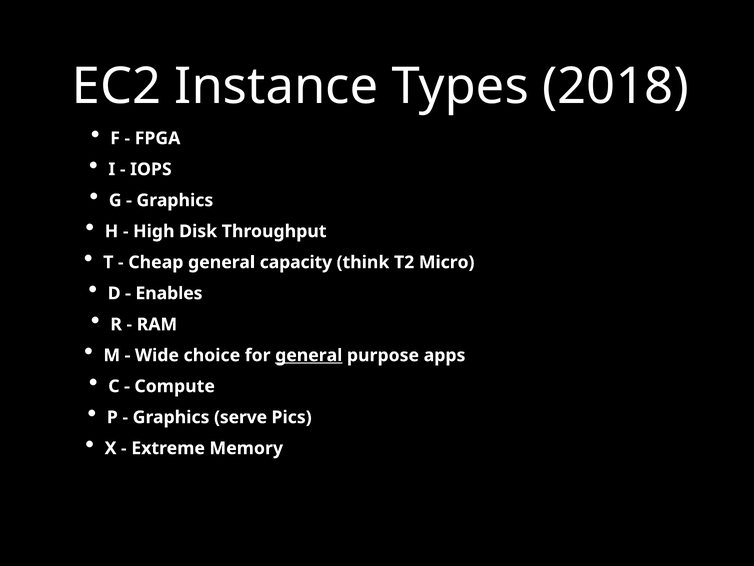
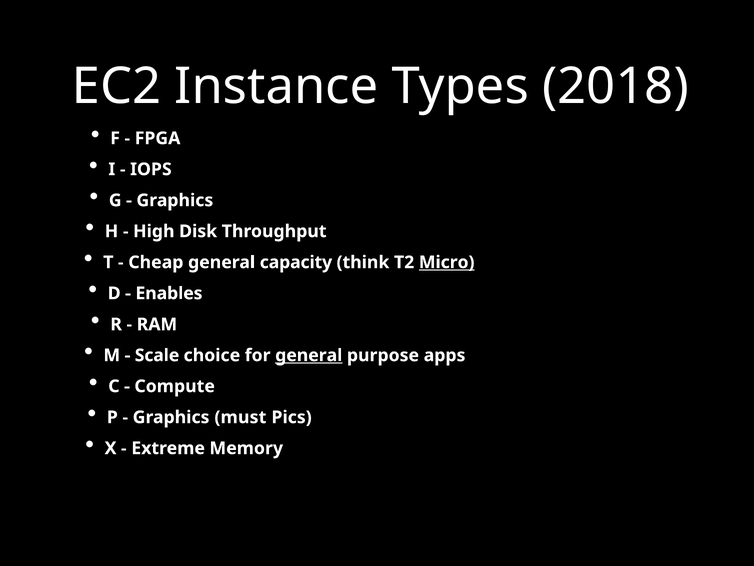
Micro underline: none -> present (447, 262)
Wide: Wide -> Scale (157, 355)
serve: serve -> must (240, 417)
